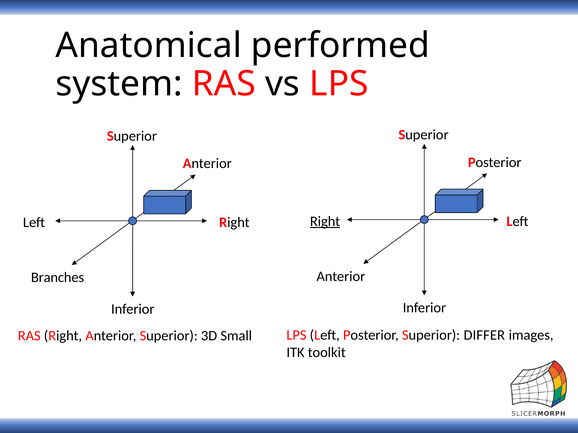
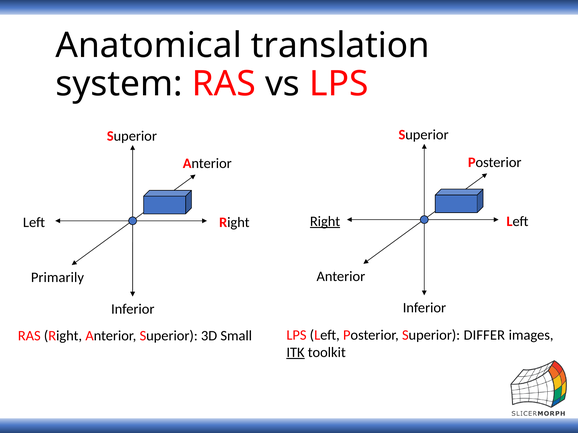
performed: performed -> translation (340, 46)
Branches: Branches -> Primarily (57, 278)
ITK underline: none -> present (295, 353)
